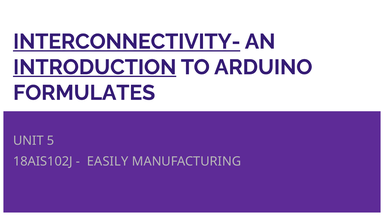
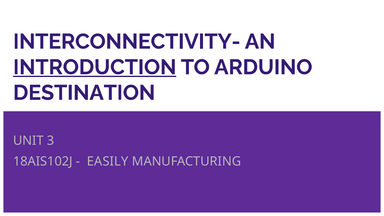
INTERCONNECTIVITY- underline: present -> none (127, 42)
FORMULATES: FORMULATES -> DESTINATION (84, 93)
5: 5 -> 3 (51, 141)
